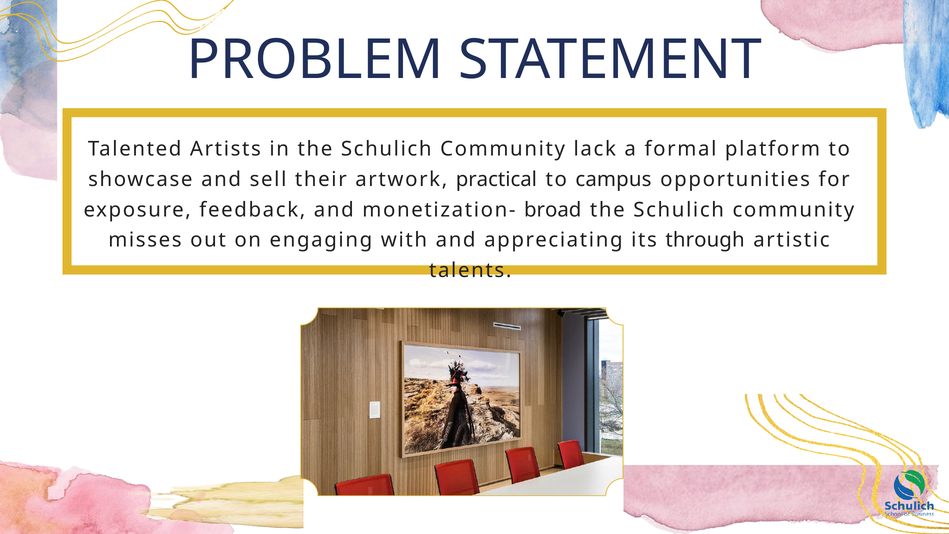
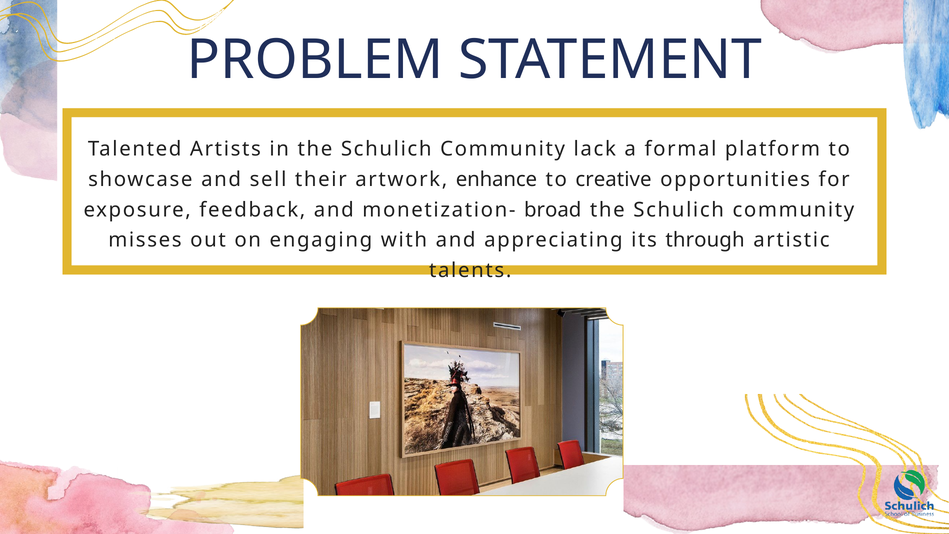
practical: practical -> enhance (496, 179)
campus: campus -> creative (614, 179)
